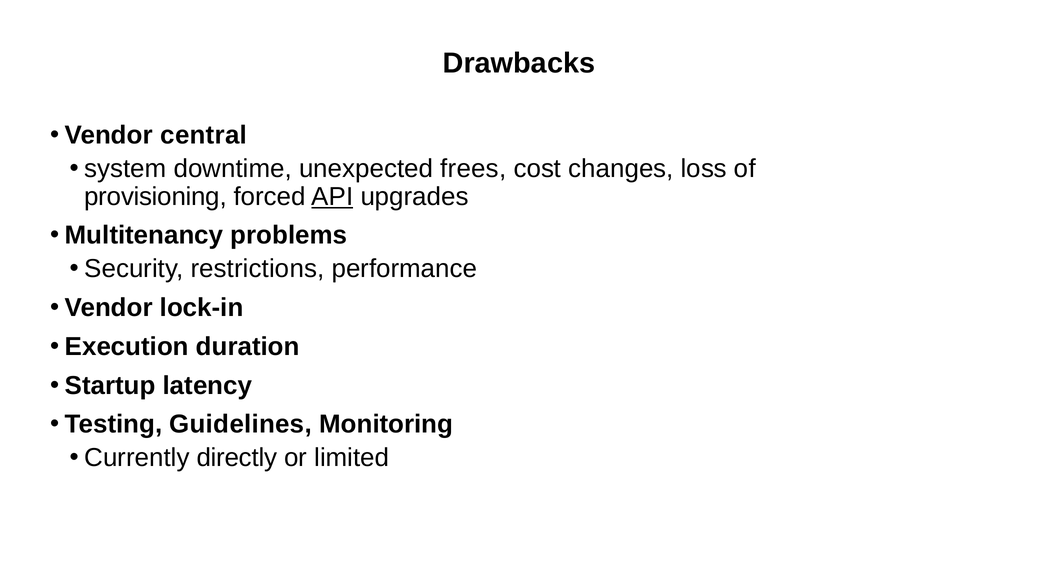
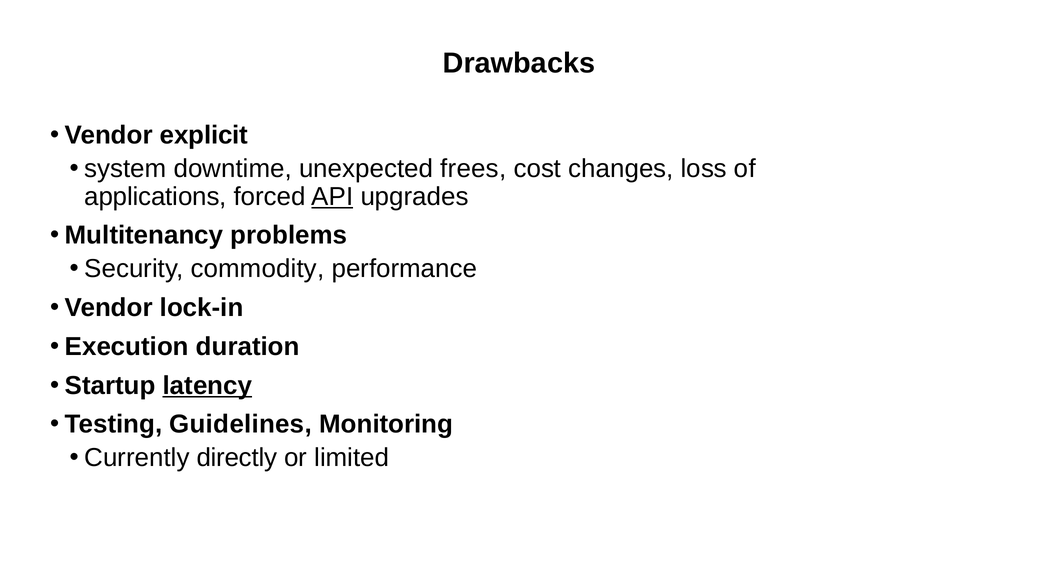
central: central -> explicit (204, 135)
provisioning: provisioning -> applications (156, 197)
restrictions: restrictions -> commodity (257, 269)
latency underline: none -> present (207, 385)
